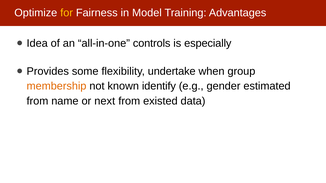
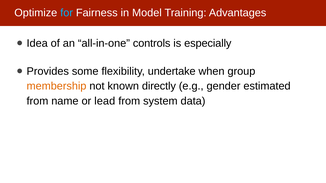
for colour: yellow -> light blue (67, 13)
identify: identify -> directly (159, 86)
next: next -> lead (105, 101)
existed: existed -> system (160, 101)
